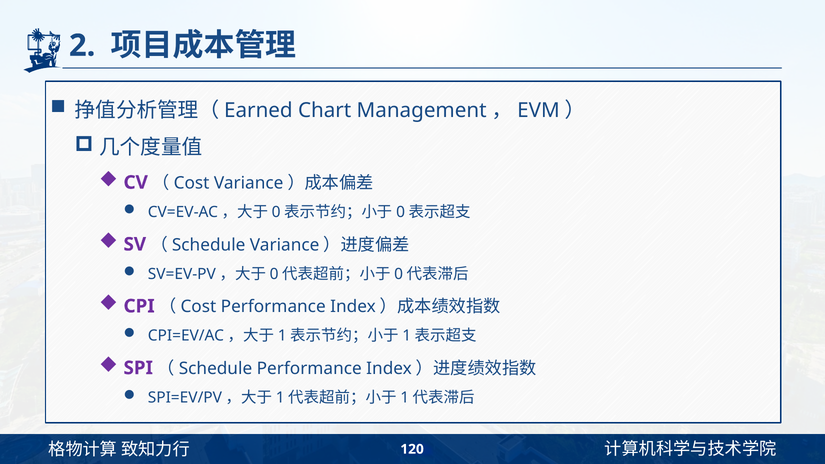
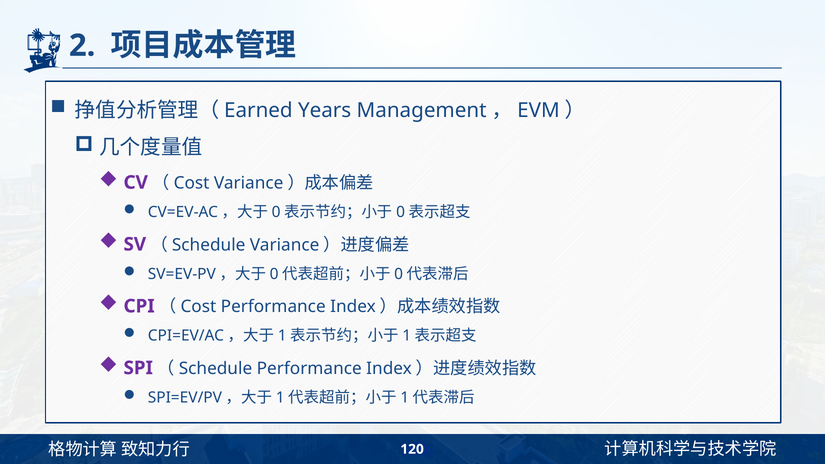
Chart: Chart -> Years (325, 111)
